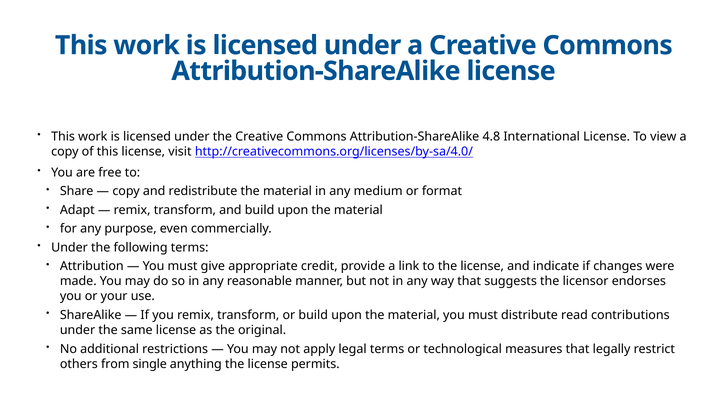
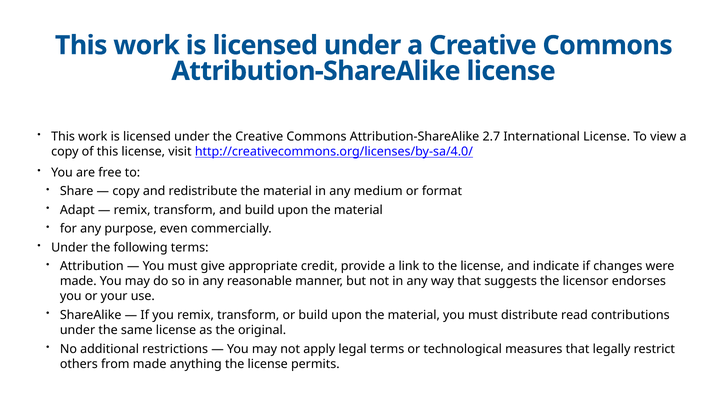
4.8: 4.8 -> 2.7 (491, 137)
from single: single -> made (150, 364)
